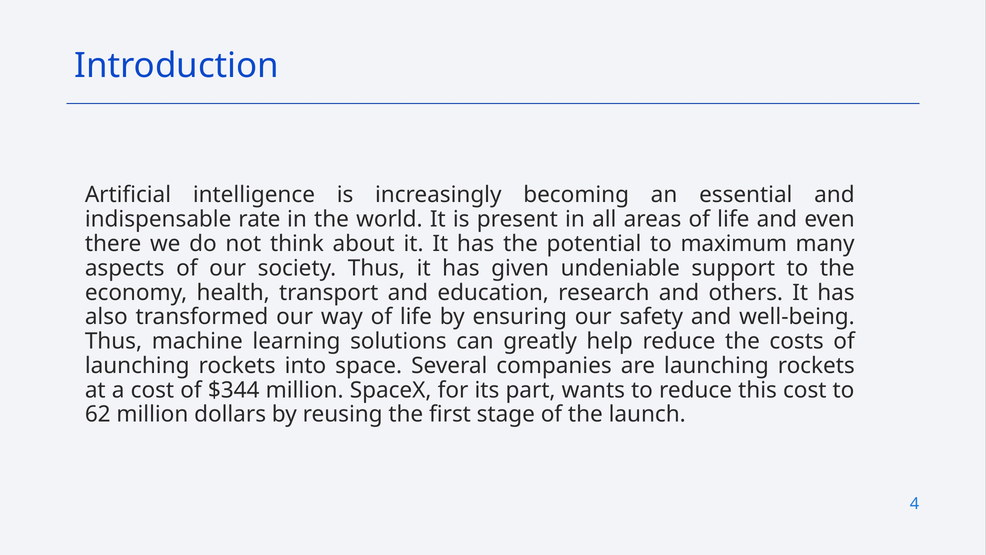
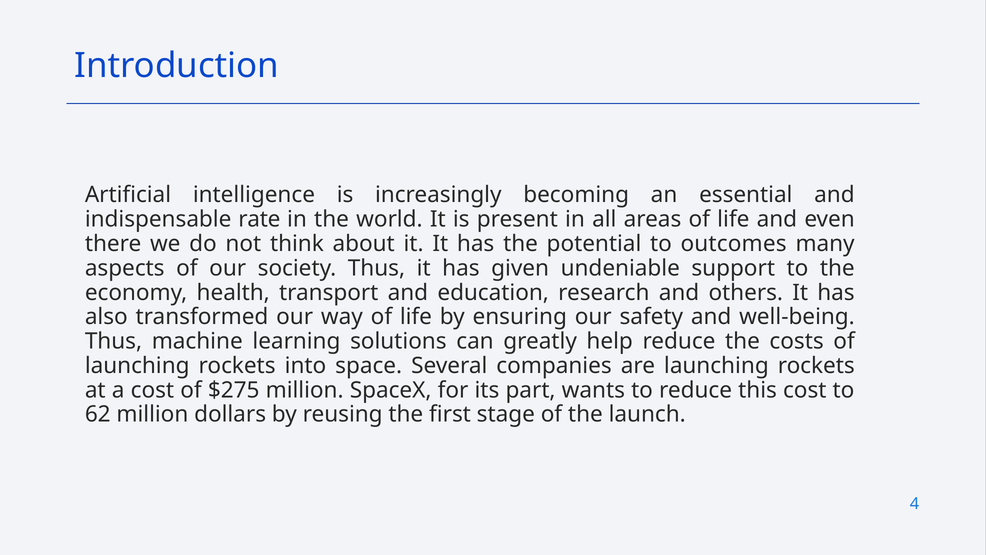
maximum: maximum -> outcomes (734, 244)
$344: $344 -> $275 (234, 390)
